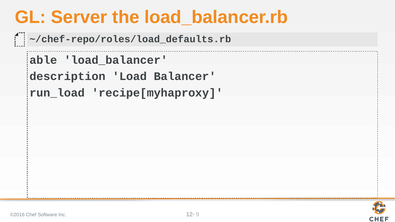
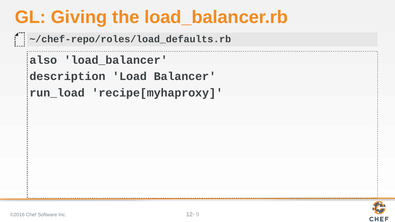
Server: Server -> Giving (79, 17)
able: able -> also (43, 60)
